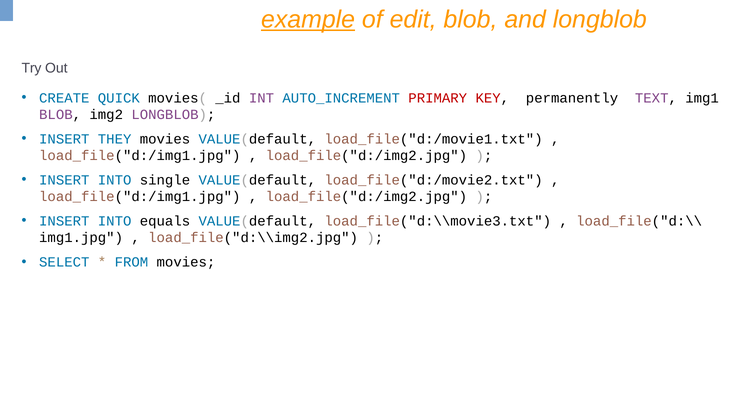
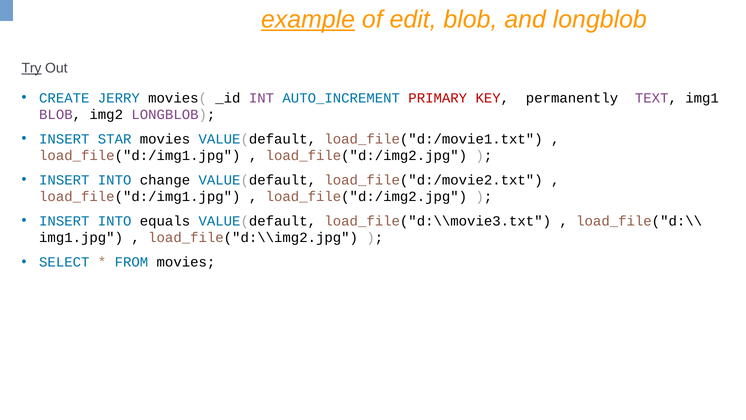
Try underline: none -> present (32, 68)
QUICK: QUICK -> JERRY (119, 98)
THEY: THEY -> STAR (115, 139)
single: single -> change (165, 180)
